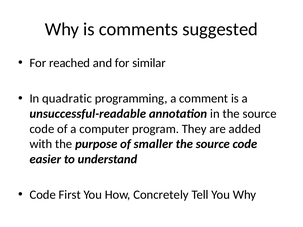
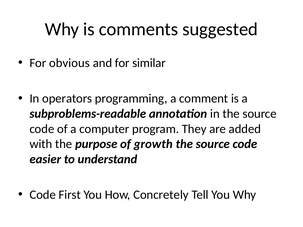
reached: reached -> obvious (69, 63)
quadratic: quadratic -> operators (67, 99)
unsuccessful-readable: unsuccessful-readable -> subproblems-readable (88, 114)
smaller: smaller -> growth (153, 144)
